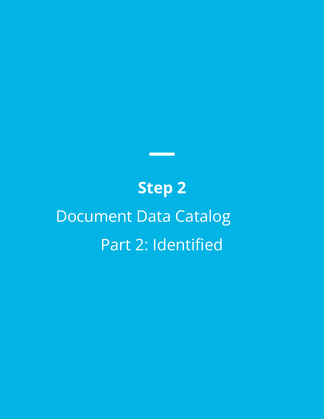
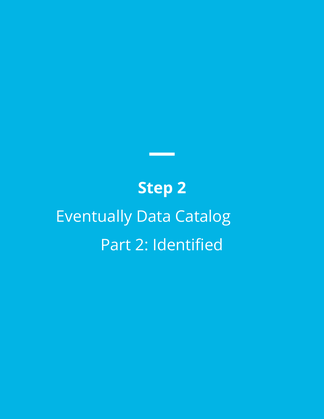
Document: Document -> Eventually (94, 217)
